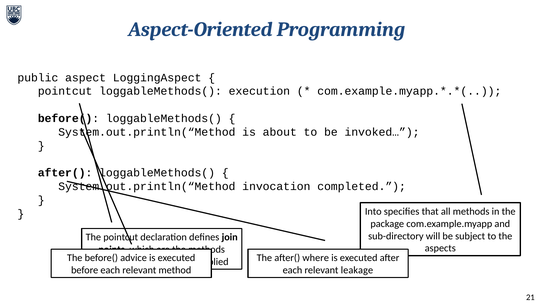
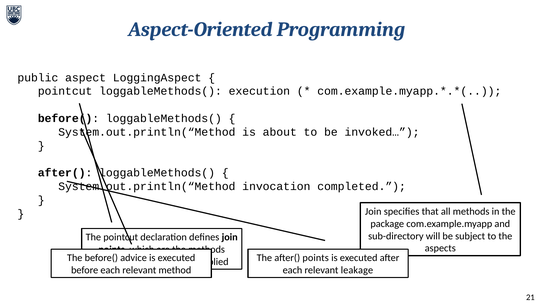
Into: Into -> Join (373, 212)
after( where: where -> points (316, 258)
